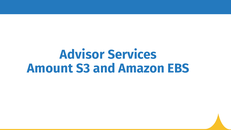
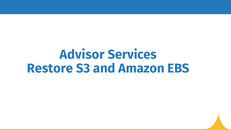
Amount: Amount -> Restore (50, 68)
